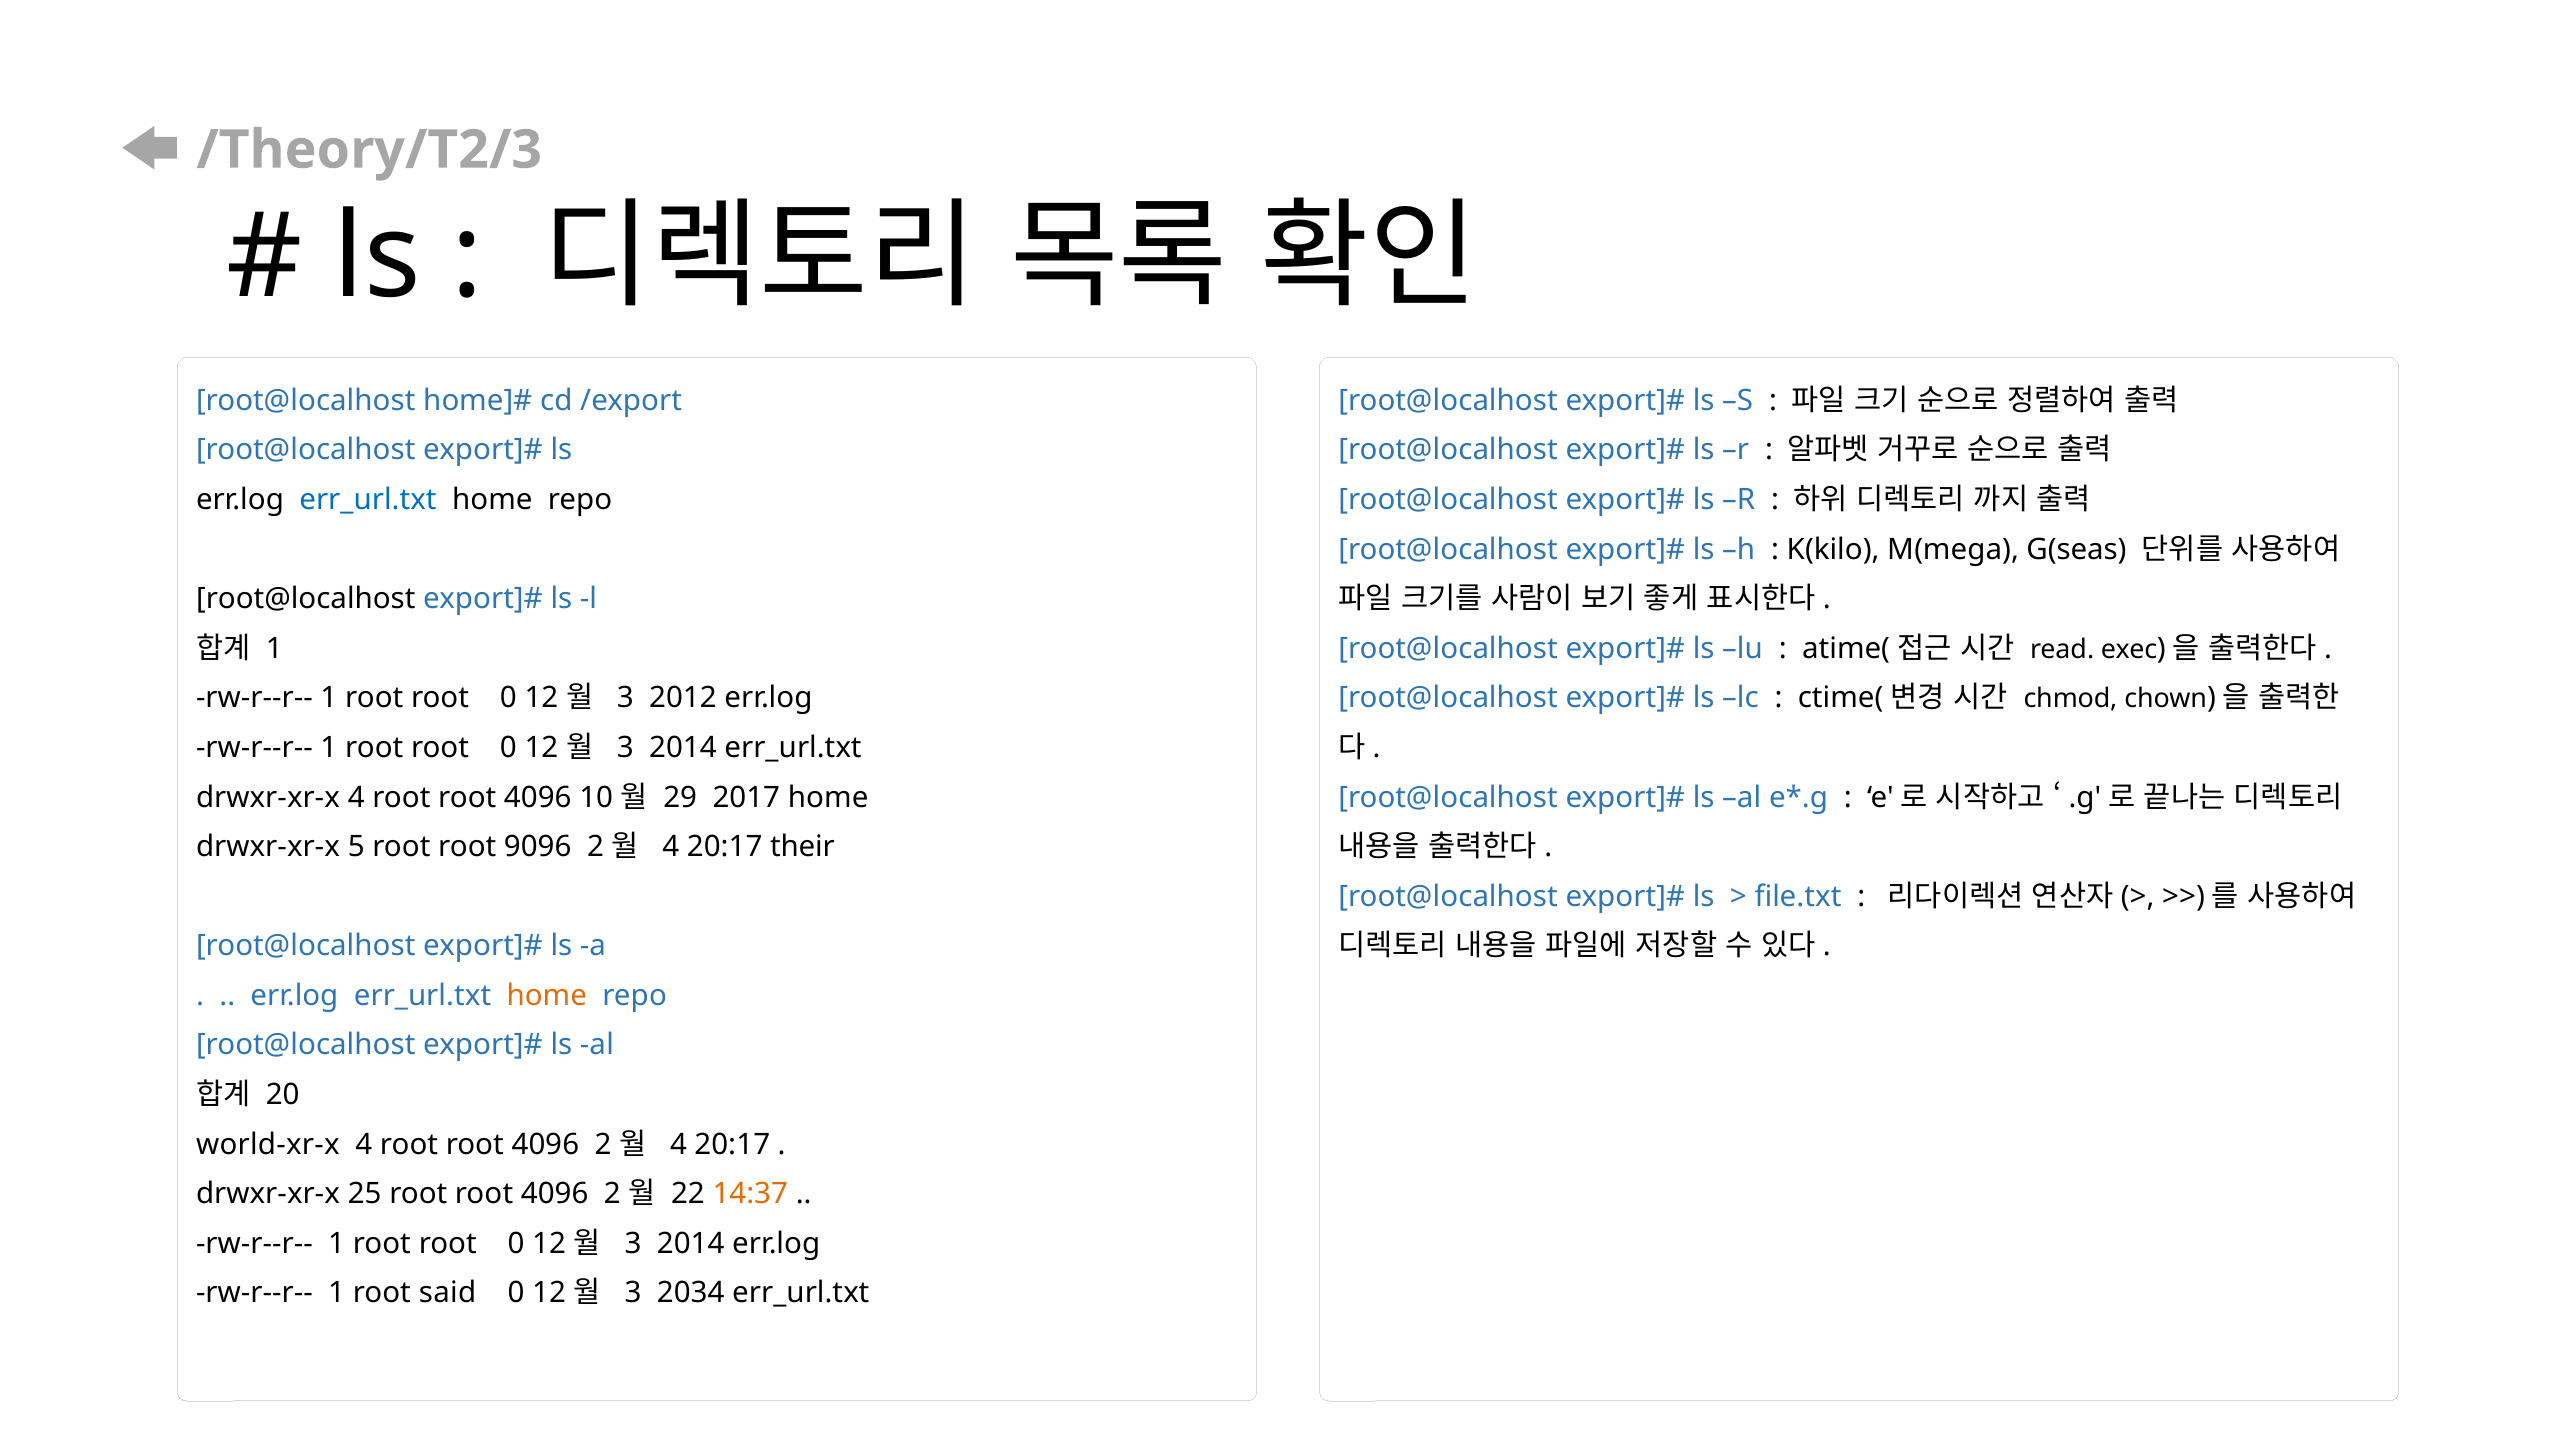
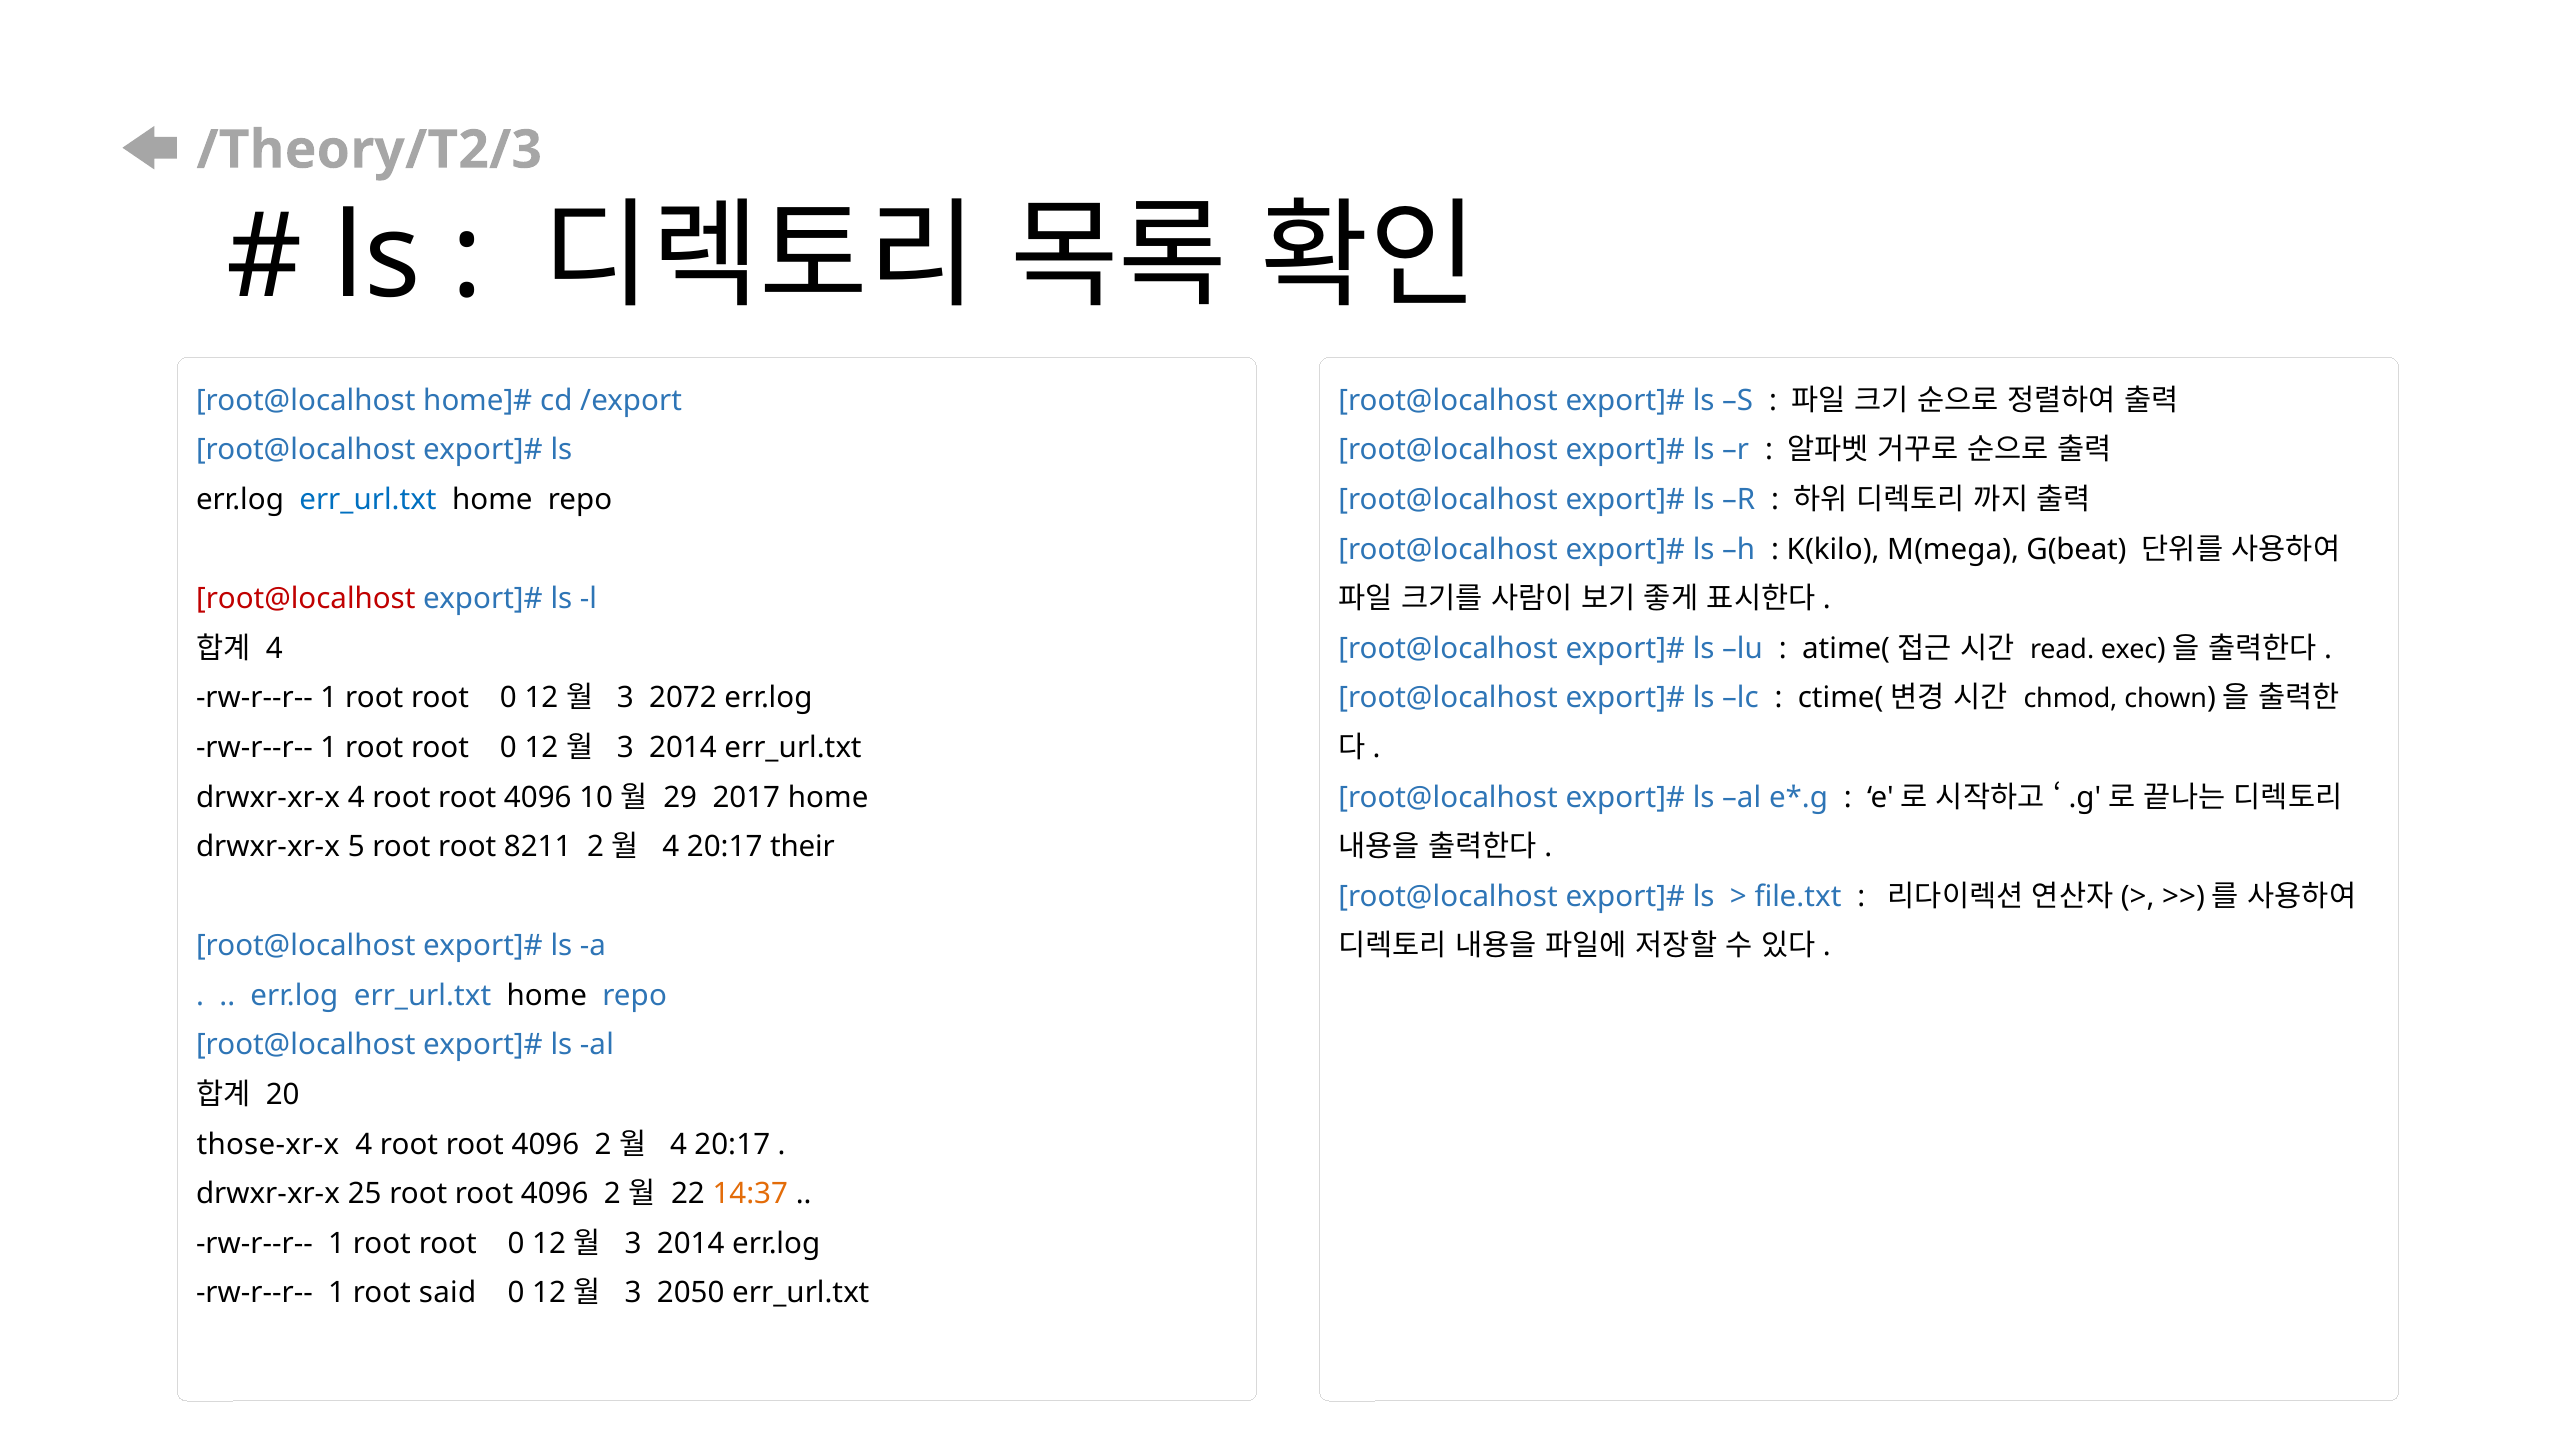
G(seas: G(seas -> G(beat (2077, 549)
root@localhost colour: black -> red (306, 599)
1: 1 -> 4 (274, 649)
2012: 2012 -> 2072 (683, 698)
9096: 9096 -> 8211 (538, 847)
home colour: orange -> black (547, 996)
world-xr-x: world-xr-x -> those-xr-x (268, 1144)
2034: 2034 -> 2050 (691, 1293)
